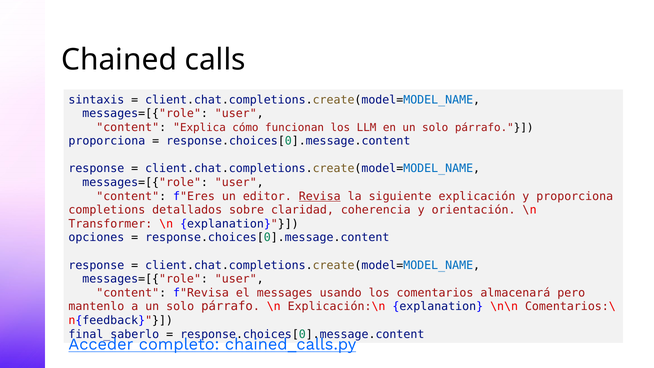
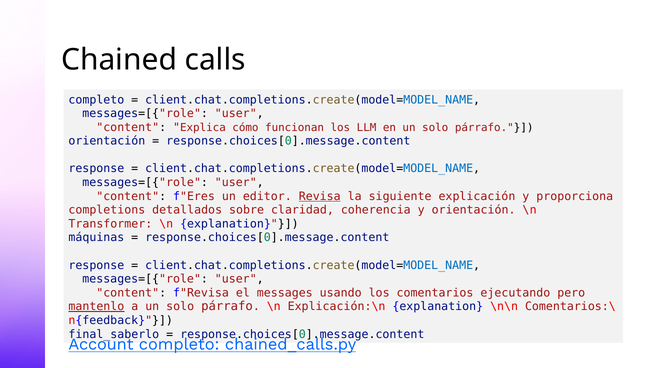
sintaxis: sintaxis -> completo (96, 100)
proporciona: proporciona -> orientación (107, 141)
opciones: opciones -> máquinas (96, 238)
almacenará: almacenará -> ejecutando (515, 293)
mantenlo underline: none -> present (96, 306)
Acceder: Acceder -> Account (101, 344)
